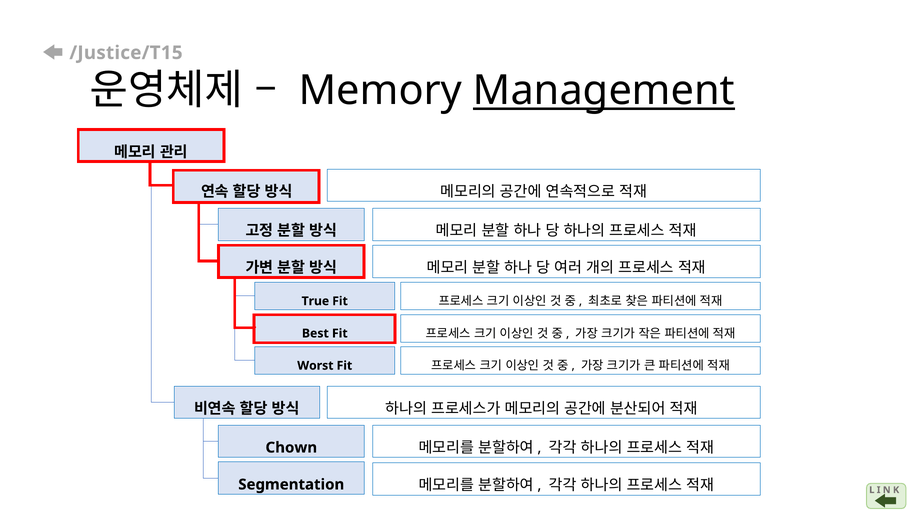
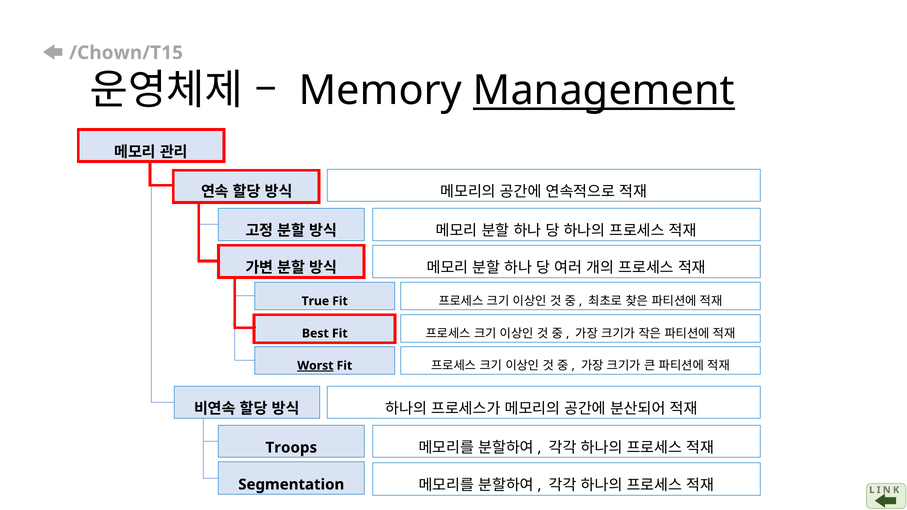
/Justice/T15: /Justice/T15 -> /Chown/T15 (126, 53)
Worst underline: none -> present (315, 366)
Chown: Chown -> Troops (291, 448)
